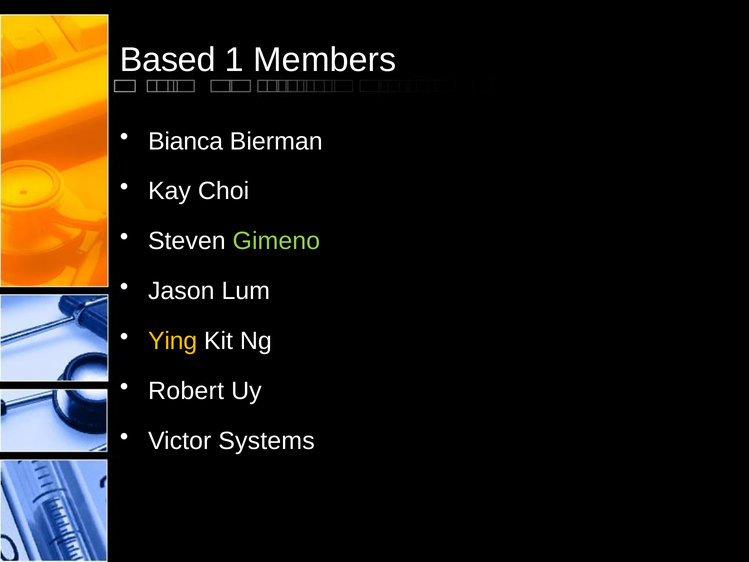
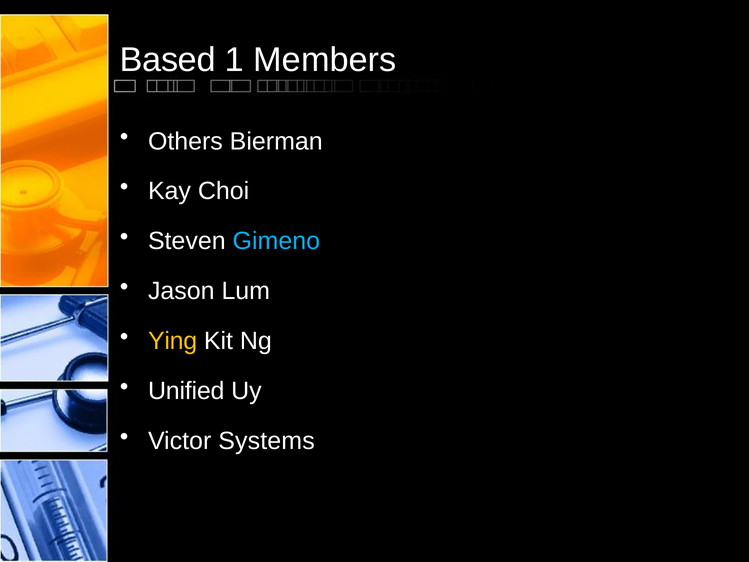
Bianca: Bianca -> Others (185, 141)
Gimeno colour: light green -> light blue (276, 241)
Robert: Robert -> Unified (186, 391)
